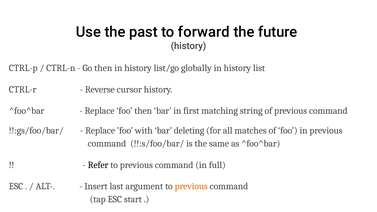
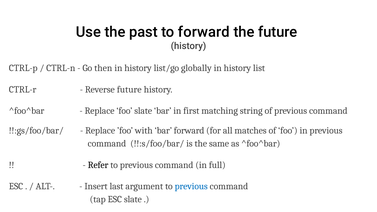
Reverse cursor: cursor -> future (129, 90)
foo then: then -> slate (143, 111)
bar deleting: deleting -> forward (189, 131)
previous colour: orange -> blue (191, 186)
ESC start: start -> slate (133, 199)
